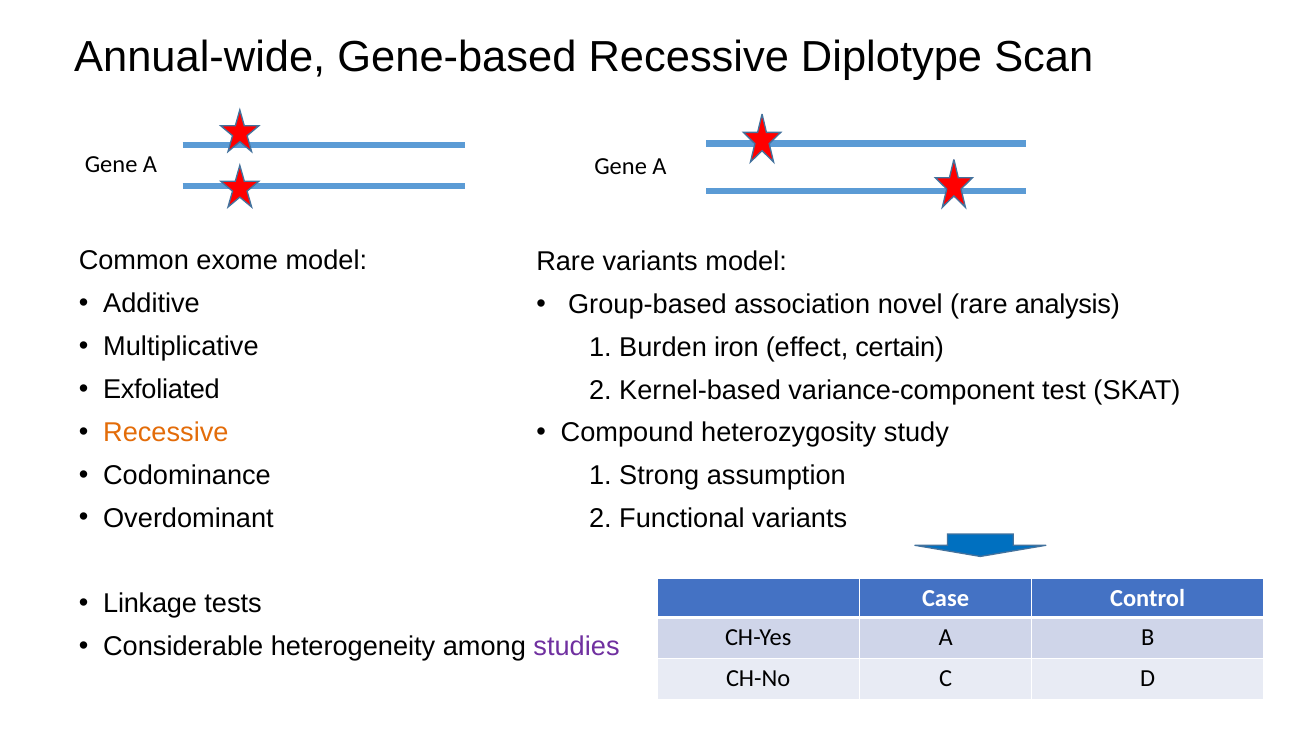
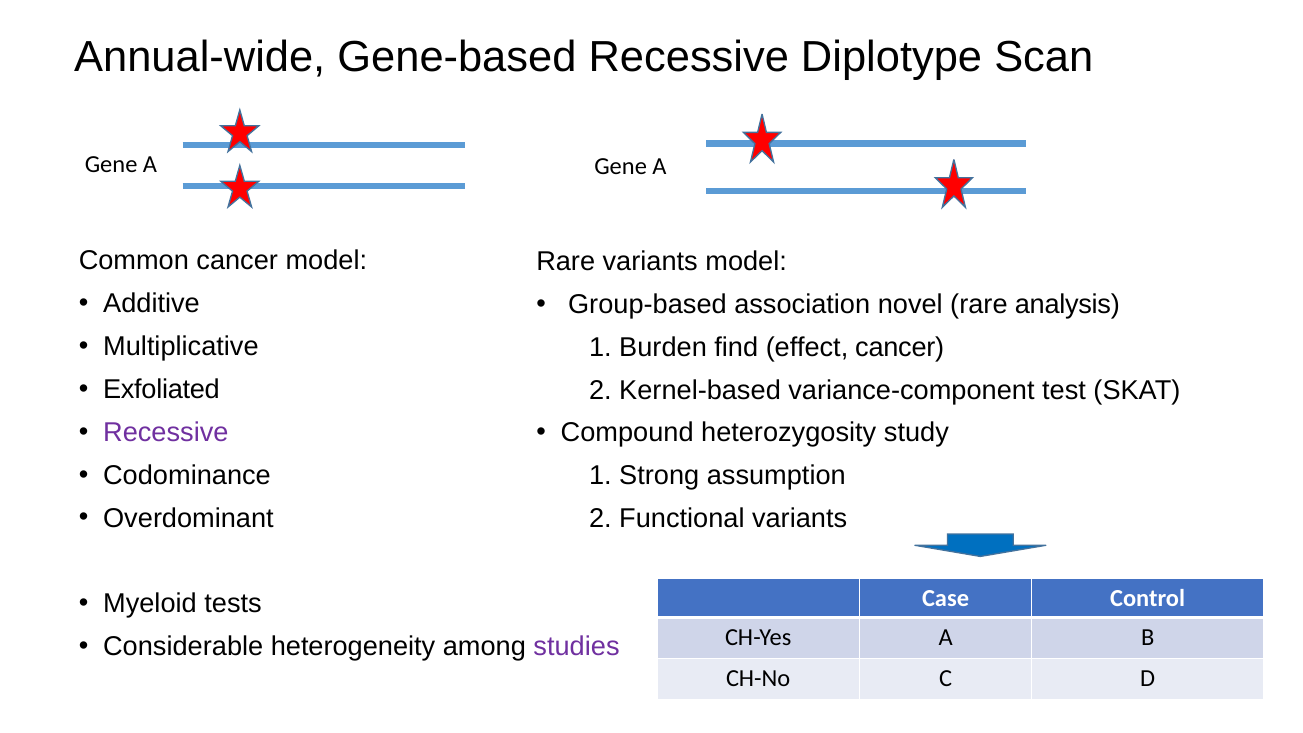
Common exome: exome -> cancer (237, 261)
iron: iron -> find (736, 347)
effect certain: certain -> cancer (900, 347)
Recessive colour: orange -> purple (166, 432)
Linkage: Linkage -> Myeloid (150, 604)
